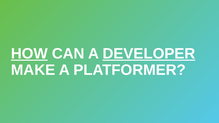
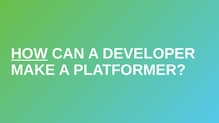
DEVELOPER underline: present -> none (149, 54)
